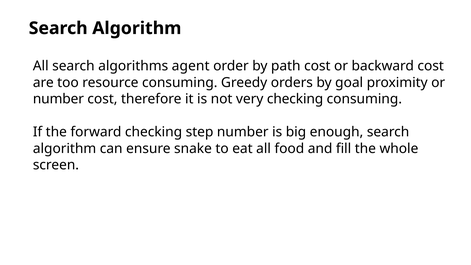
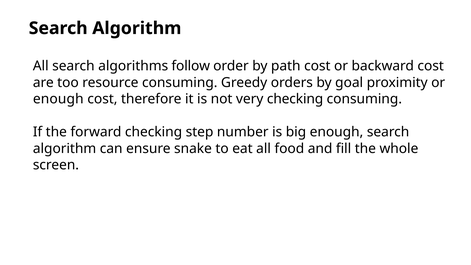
agent: agent -> follow (191, 66)
number: number -> enough (58, 99)
